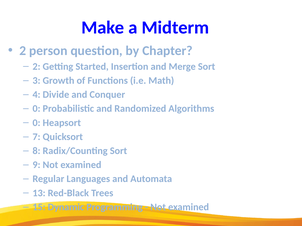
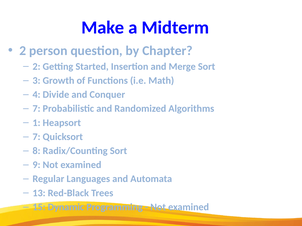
0: 0 -> 7 (36, 109)
0: 0 -> 1 (36, 123)
